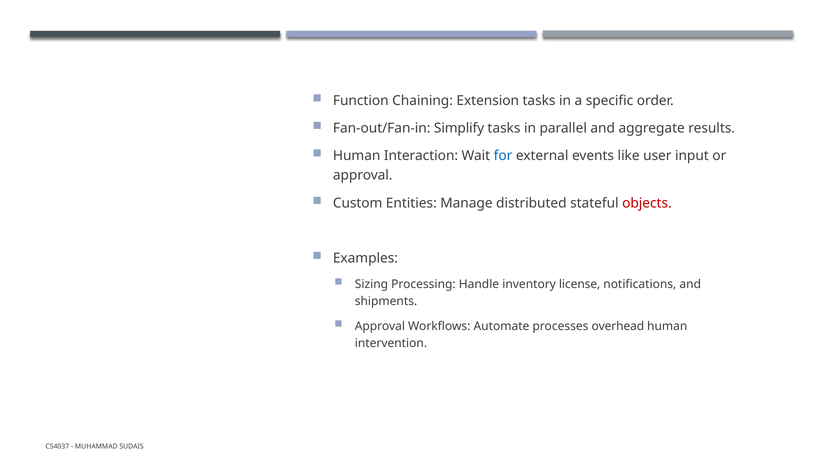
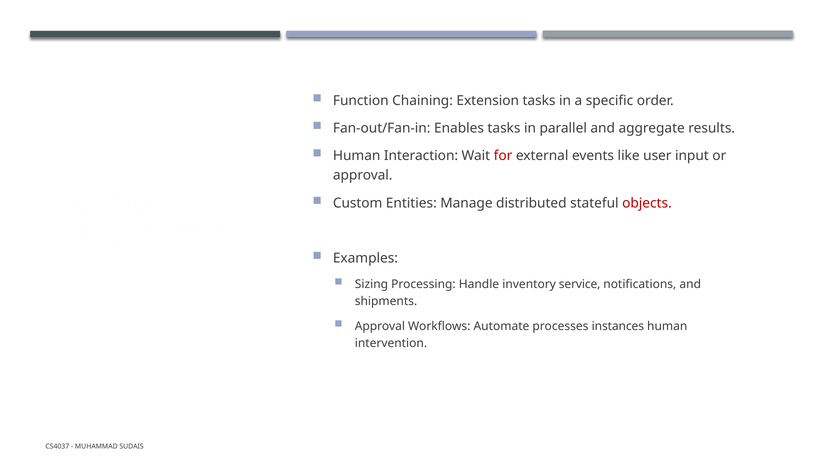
Simplify: Simplify -> Enables (459, 128)
for colour: blue -> red (503, 156)
license: license -> service (580, 284)
overhead: overhead -> instances (618, 326)
